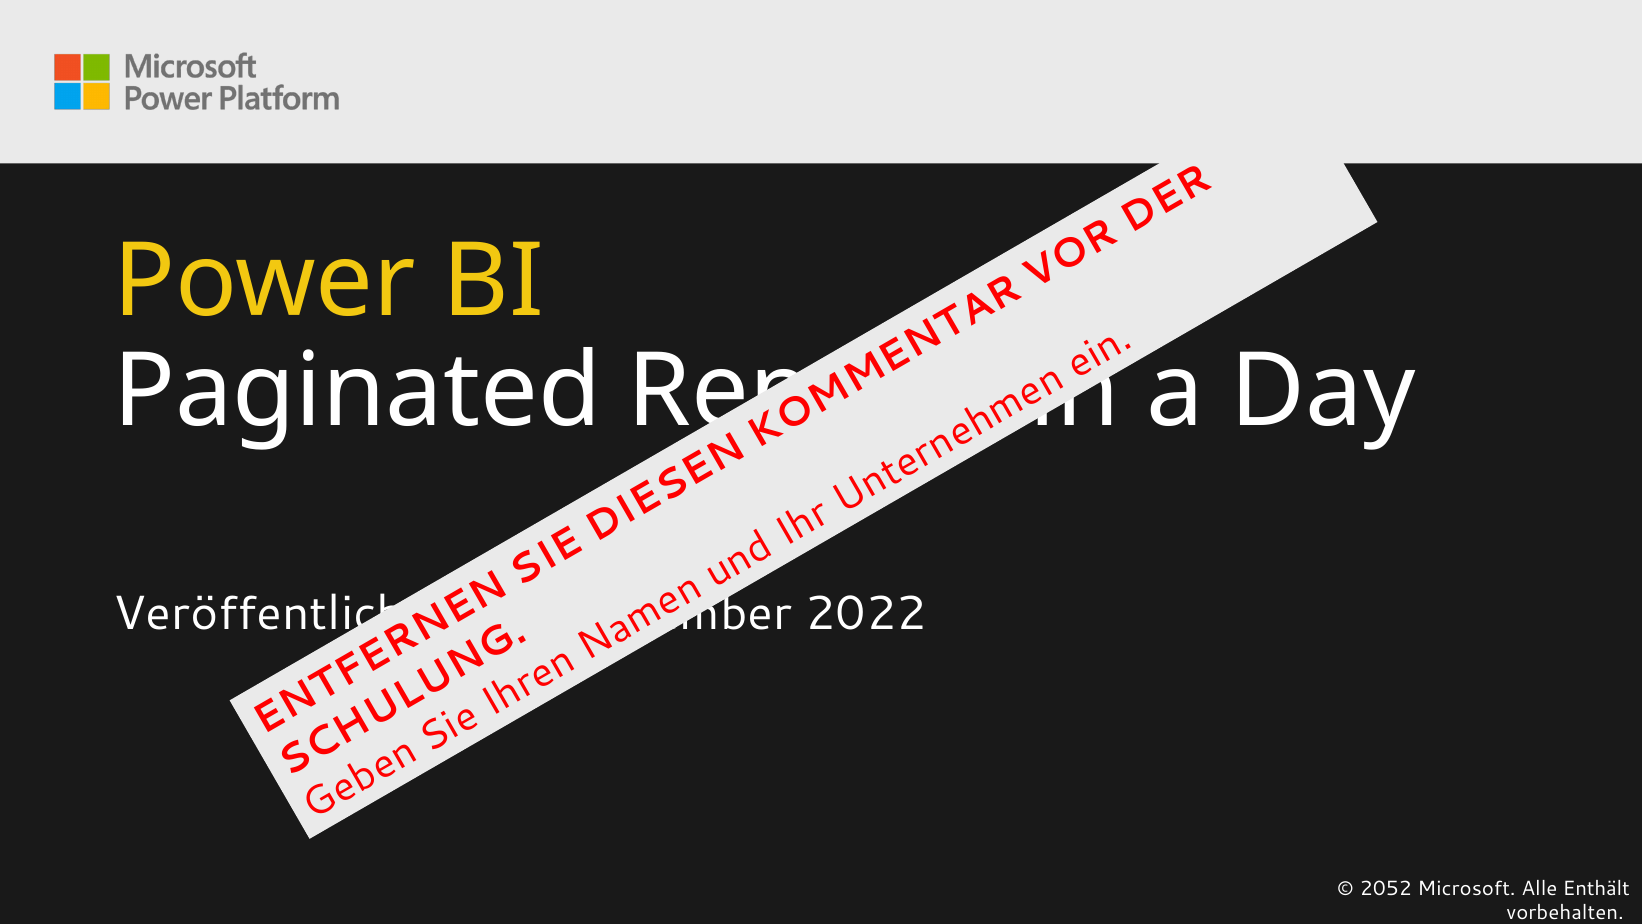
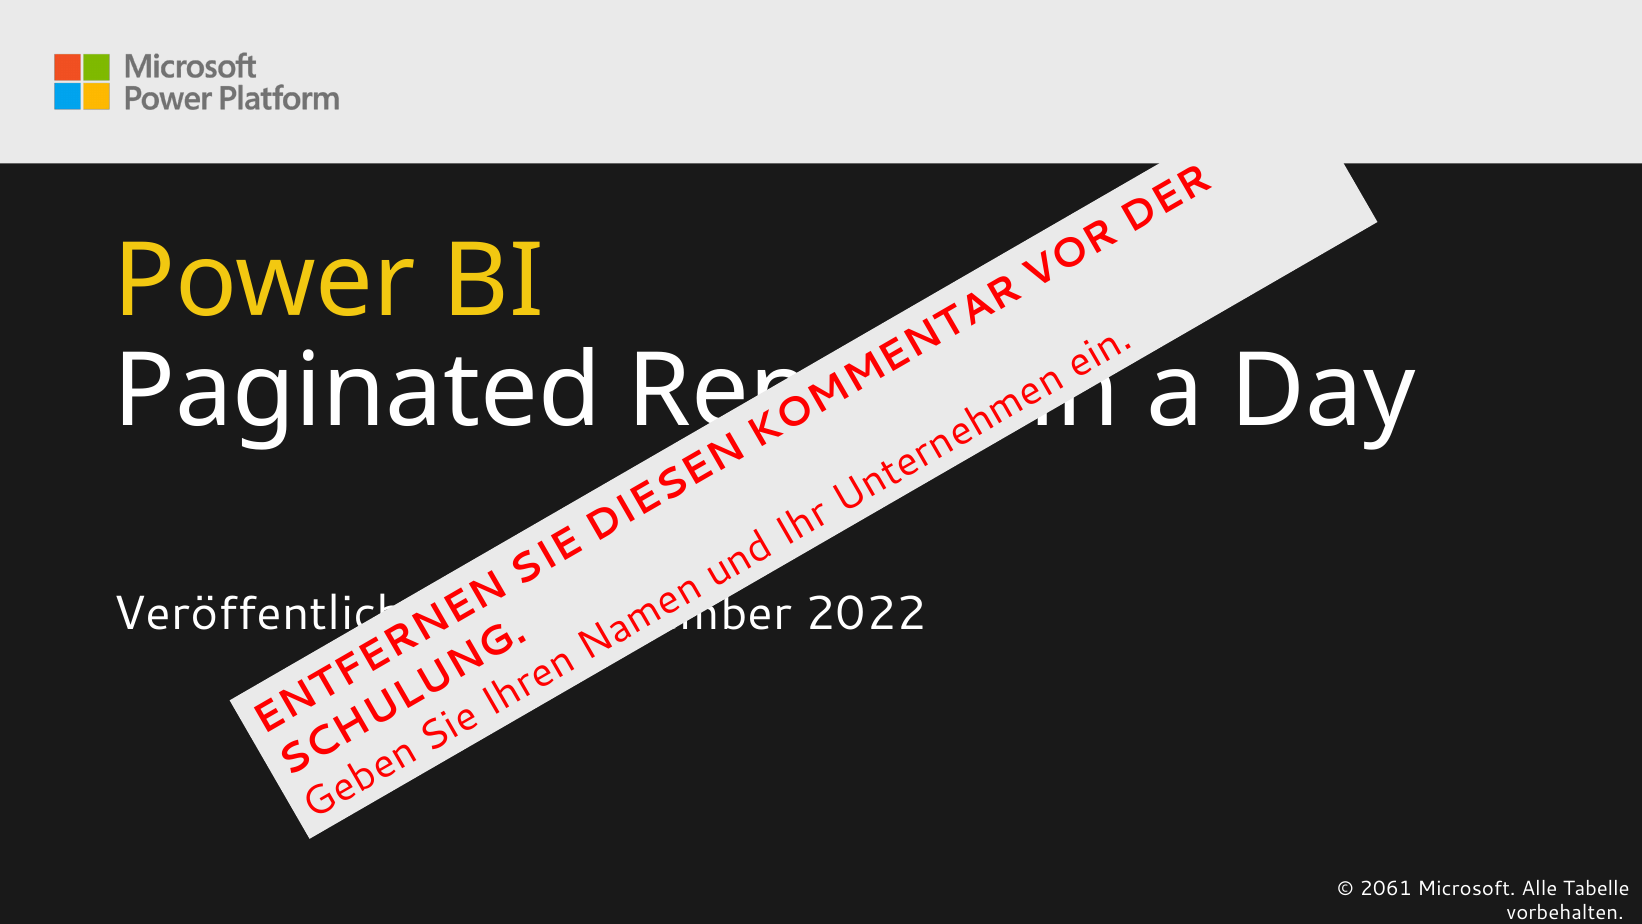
2052: 2052 -> 2061 (1386, 888)
Enthält: Enthält -> Tabelle (1596, 888)
